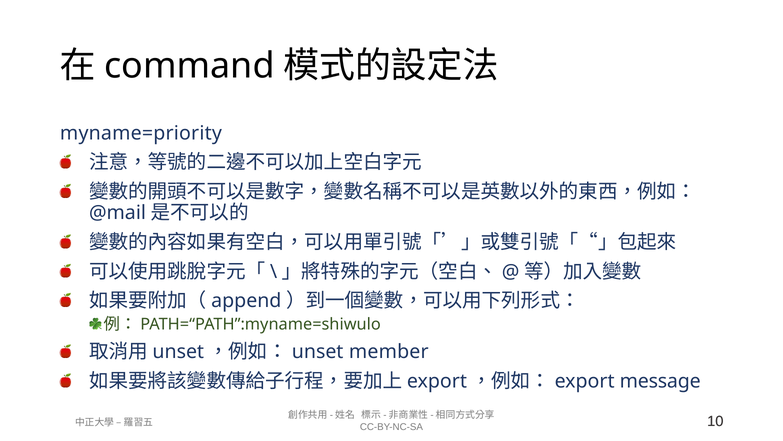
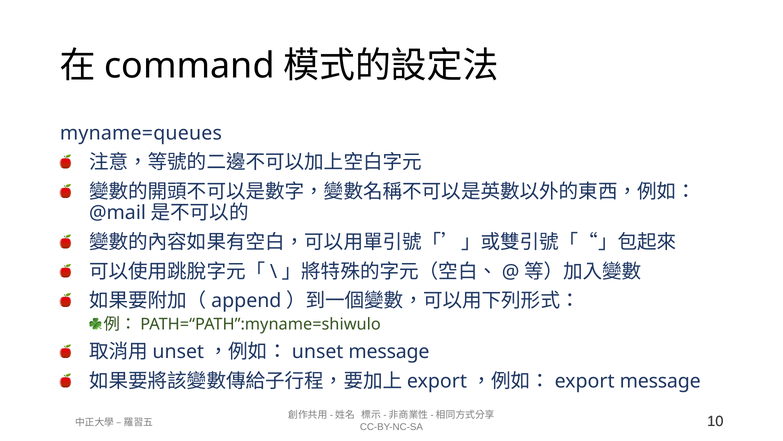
myname=priority: myname=priority -> myname=queues (141, 133)
member: member -> message (389, 352)
